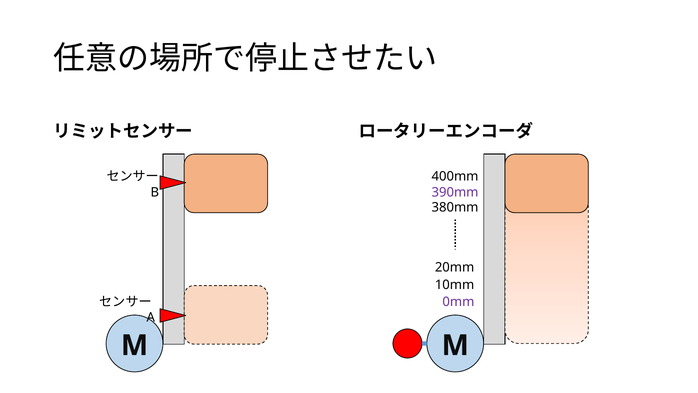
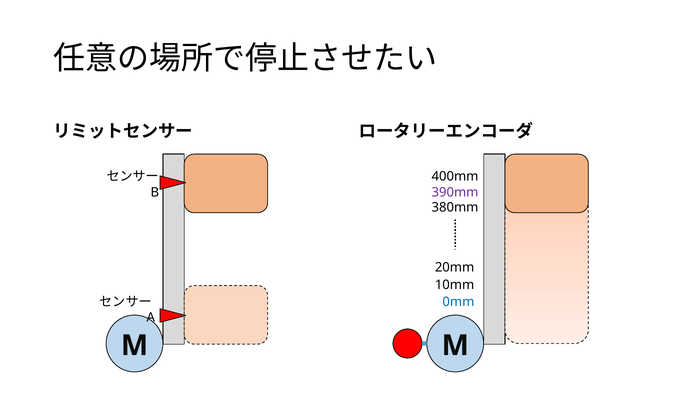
0mm colour: purple -> blue (458, 302)
